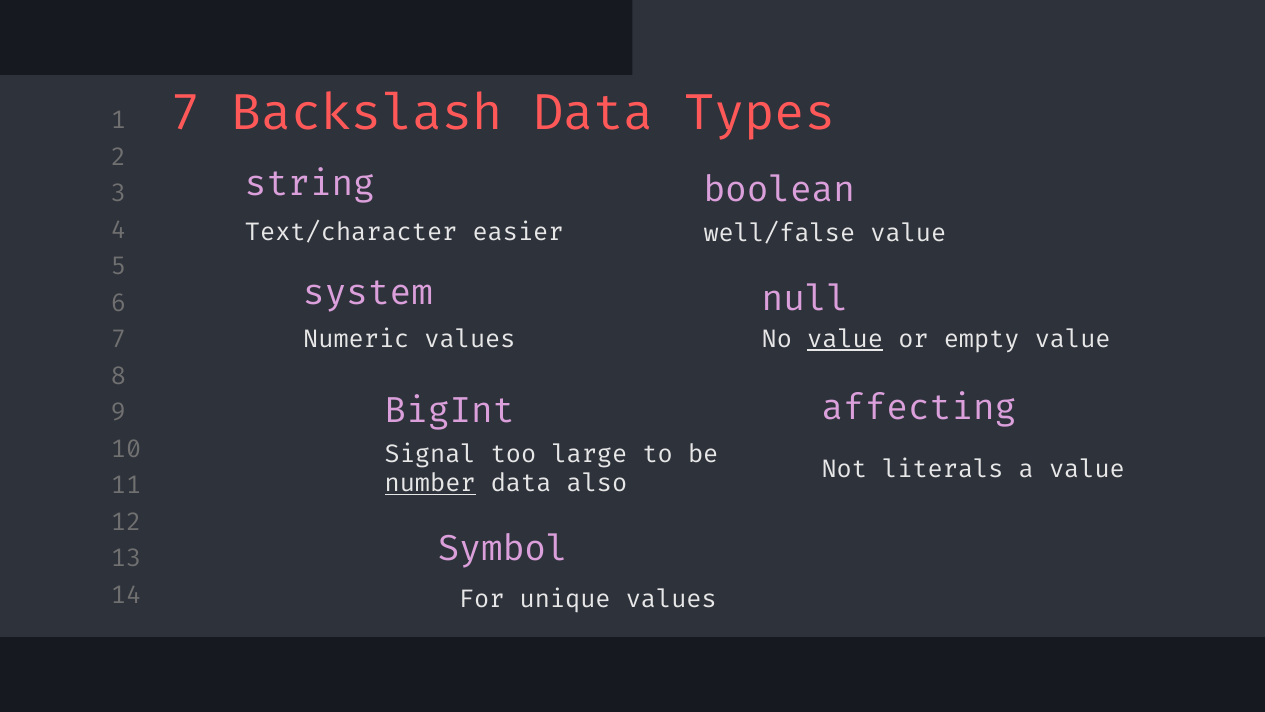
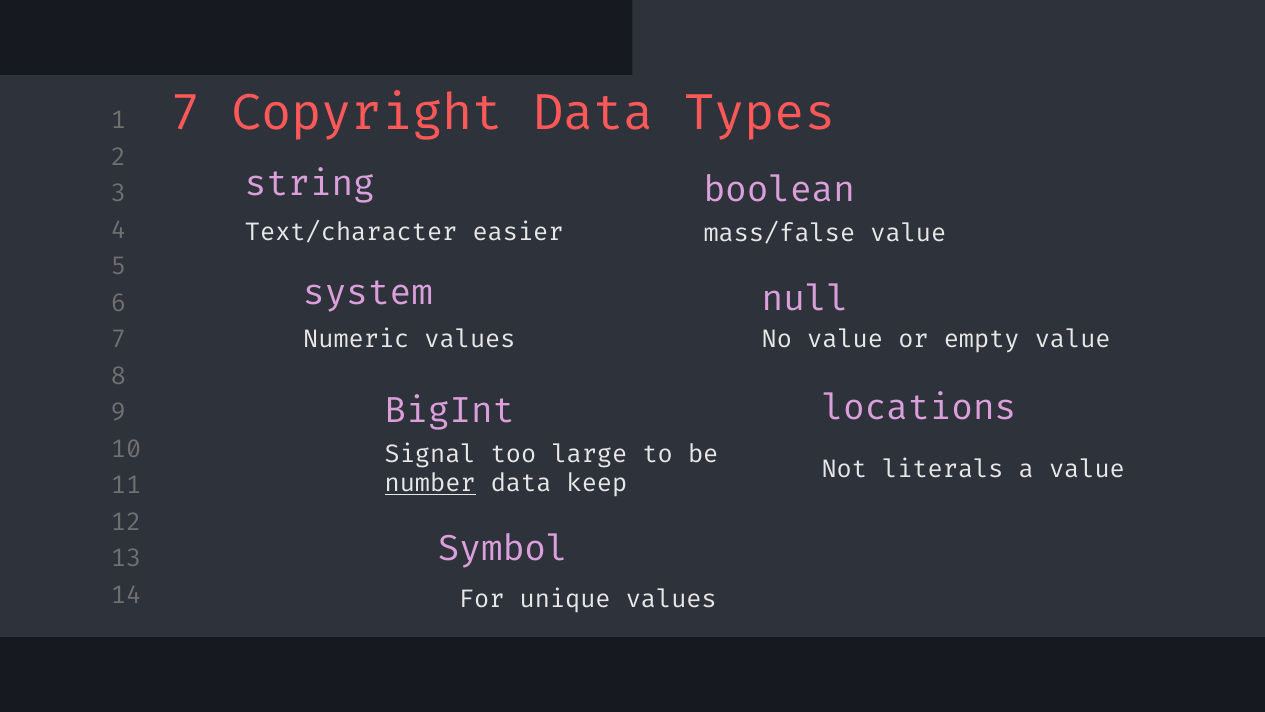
Backslash: Backslash -> Copyright (367, 113)
well/false: well/false -> mass/false (779, 233)
value underline: present -> none (845, 339)
affecting: affecting -> locations (919, 408)
also: also -> keep (597, 483)
